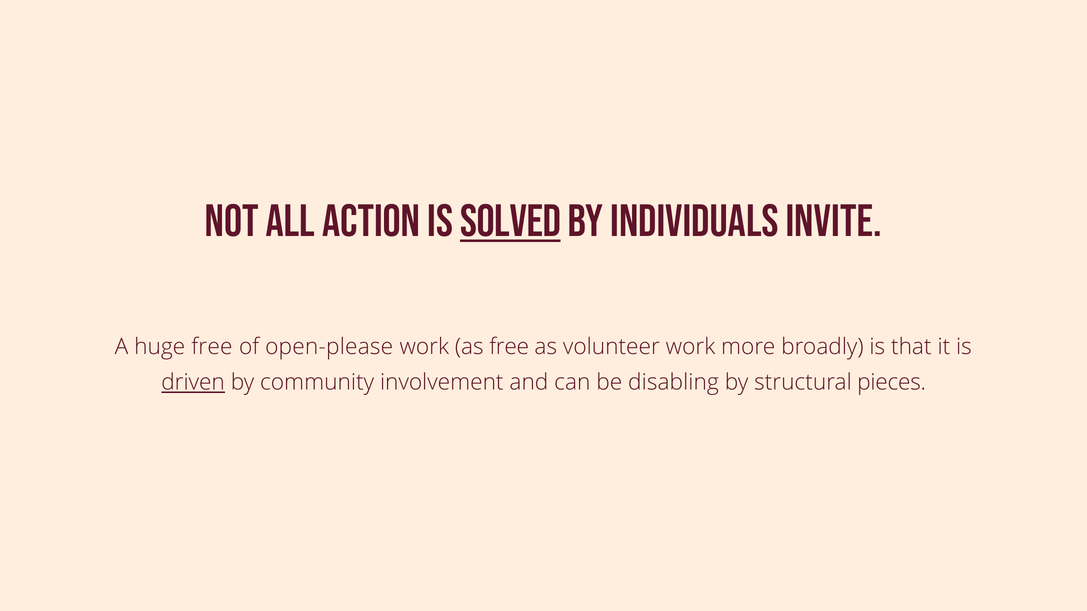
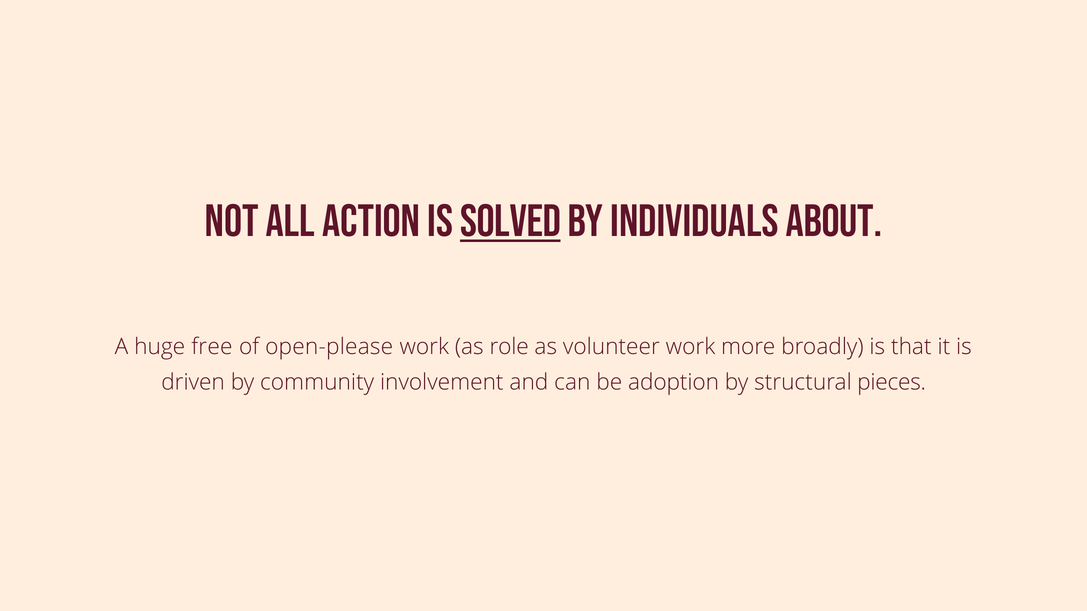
Invite: Invite -> About (834, 222)
as free: free -> role (509, 347)
driven underline: present -> none (193, 383)
disabling: disabling -> adoption (674, 383)
